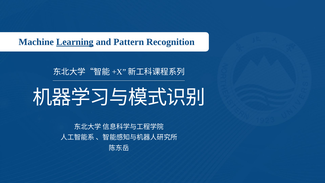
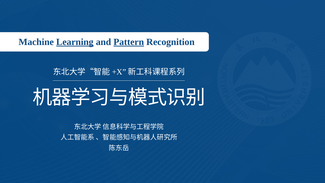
Pattern underline: none -> present (129, 42)
